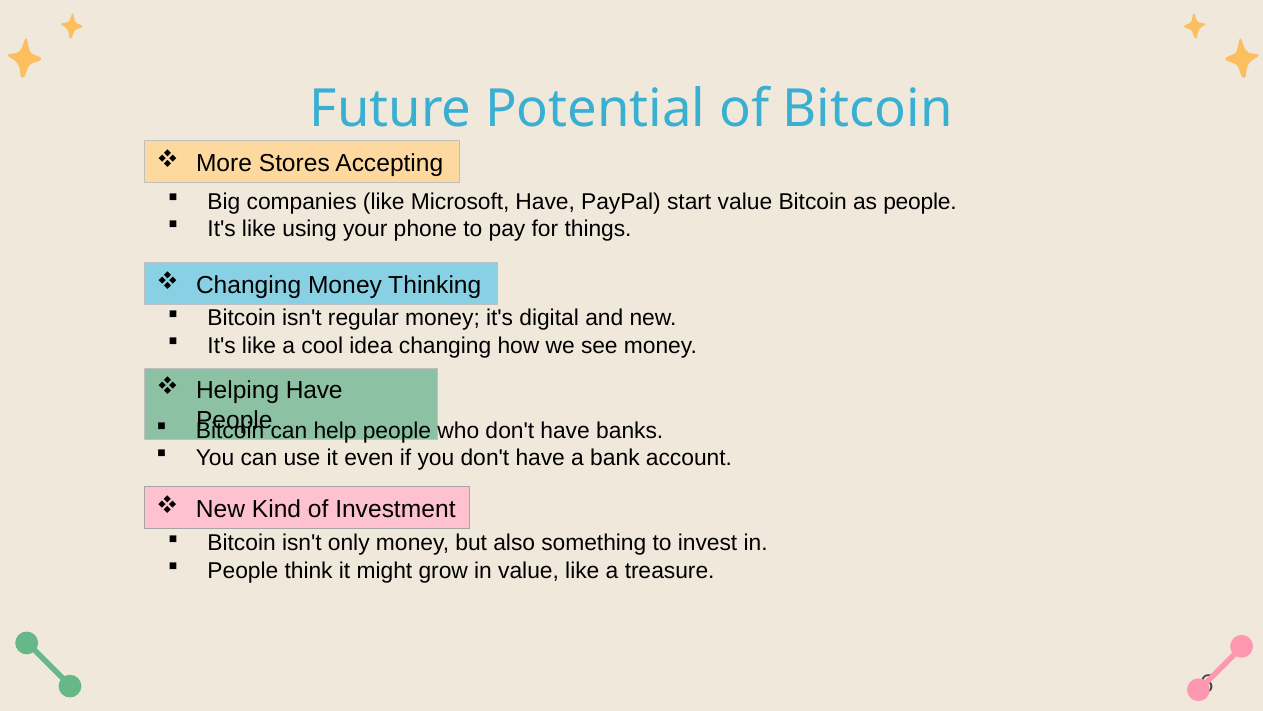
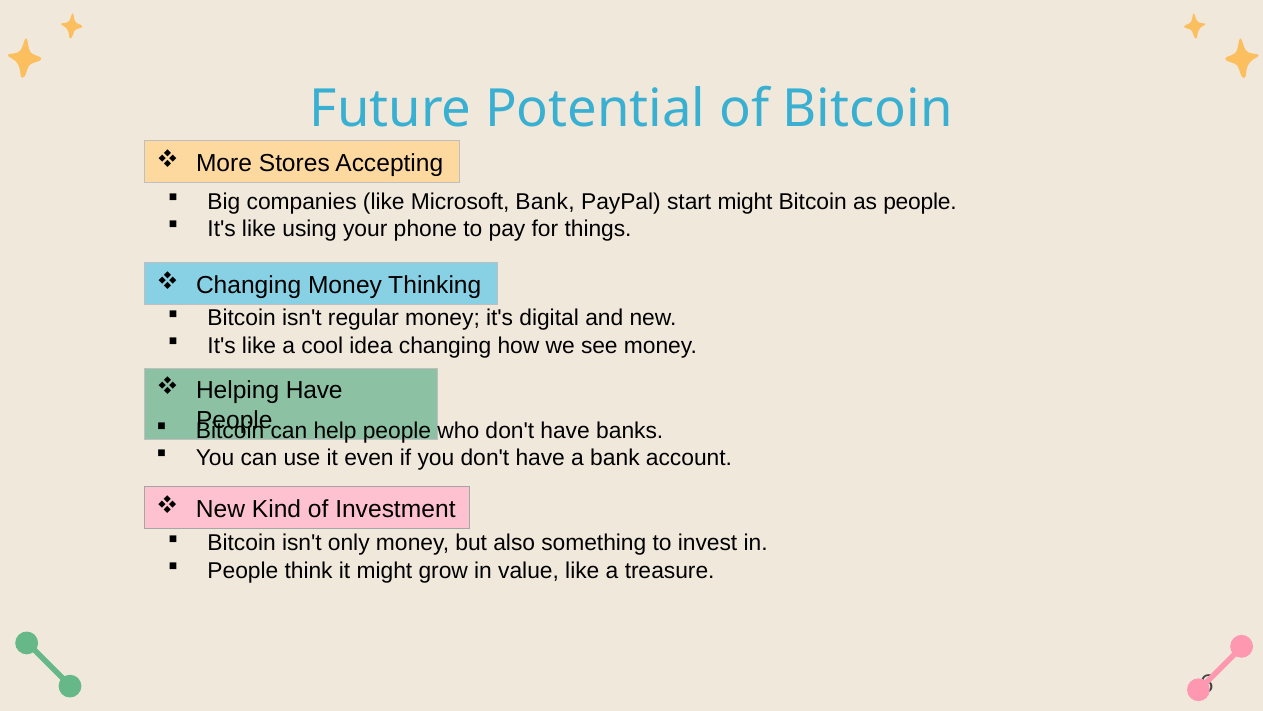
Microsoft Have: Have -> Bank (545, 202)
start value: value -> might (745, 202)
